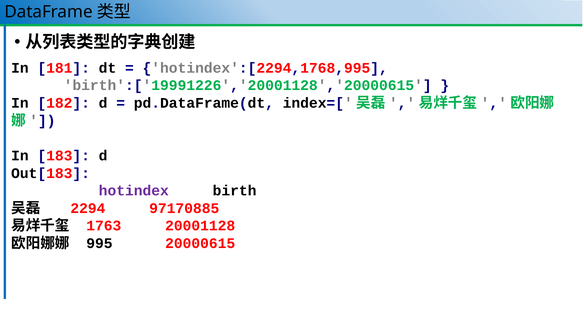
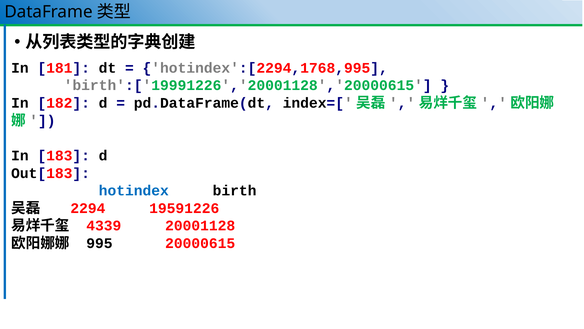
hotindex colour: purple -> blue (134, 190)
97170885: 97170885 -> 19591226 (184, 208)
1763: 1763 -> 4339 (104, 225)
